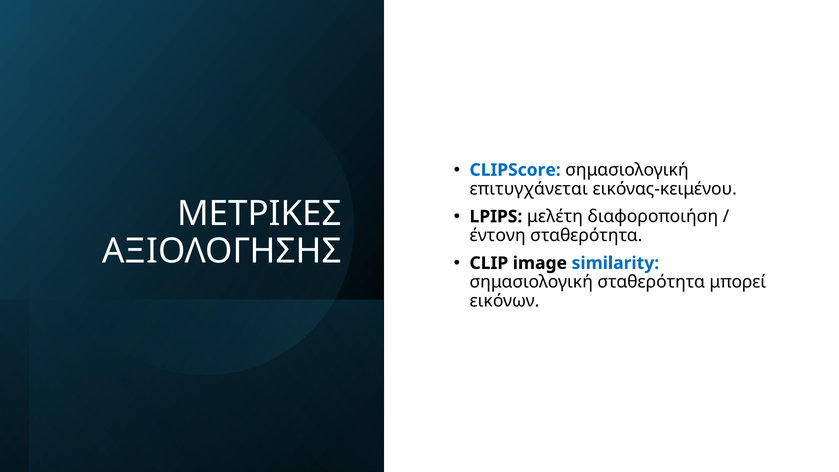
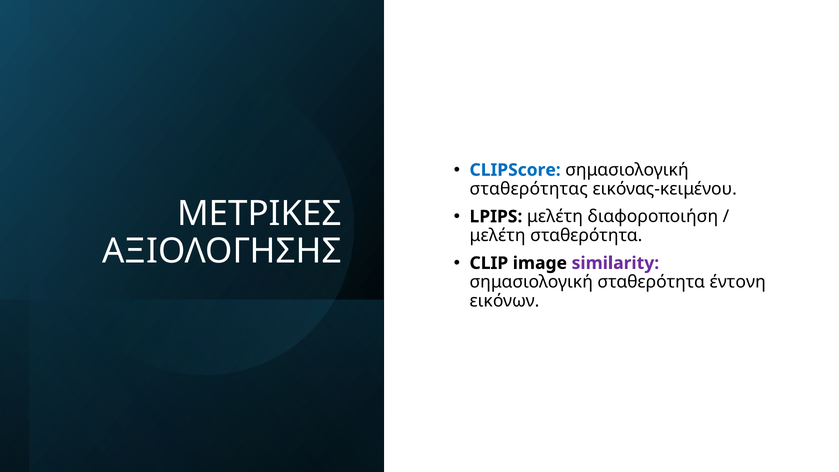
επιτυγχάνεται: επιτυγχάνεται -> σταθερότητας (529, 189)
έντονη: έντονη -> μελέτη (498, 235)
similarity colour: blue -> purple (615, 263)
μπορεί: μπορεί -> έντονη (738, 282)
